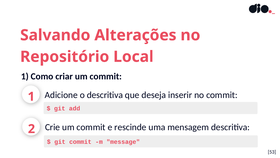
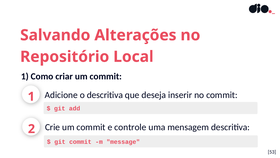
rescinde: rescinde -> controle (130, 127)
